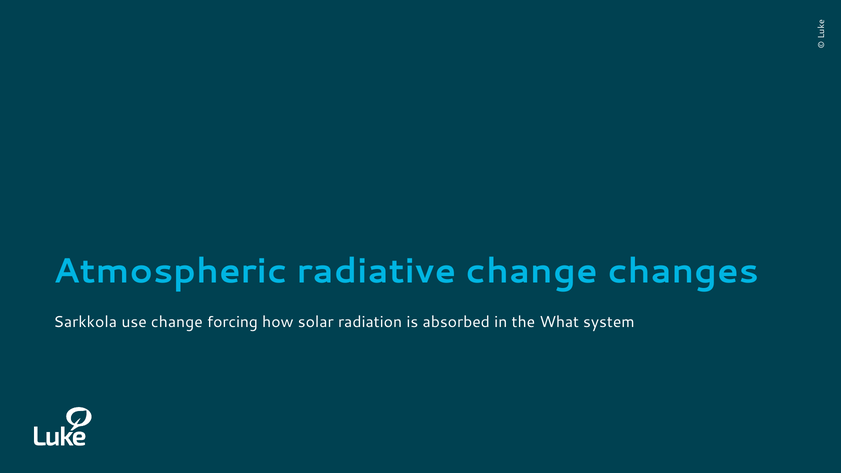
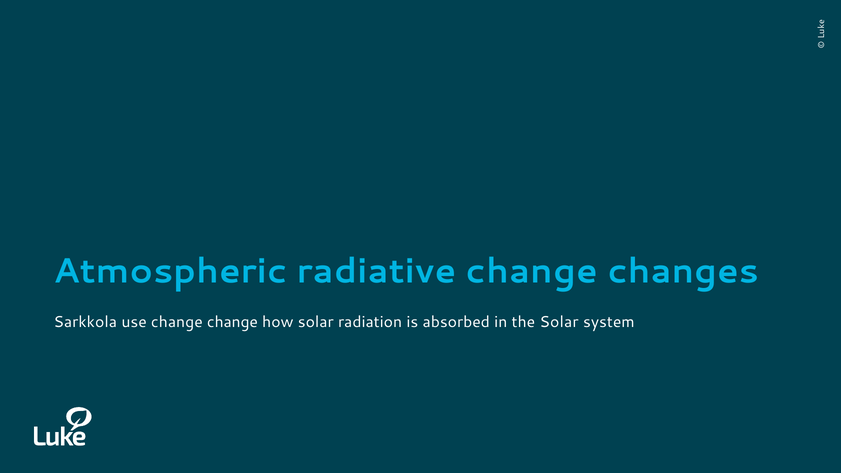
change forcing: forcing -> change (232, 322)
the What: What -> Solar (559, 322)
